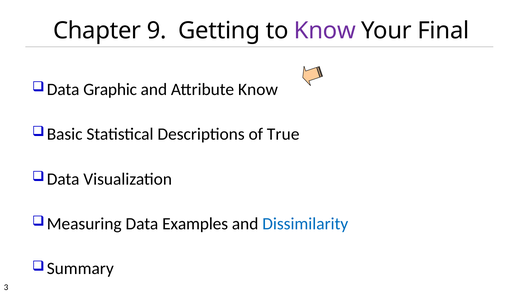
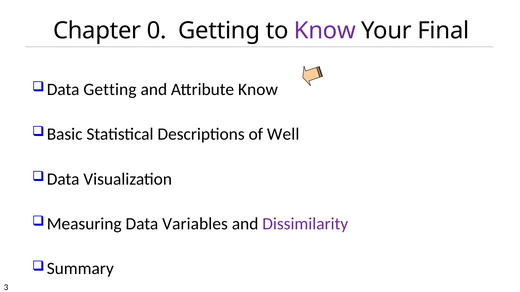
9: 9 -> 0 (157, 31)
Graphic: Graphic -> Getting (110, 90)
True: True -> Well (283, 134)
Examples: Examples -> Variables (195, 224)
Dissimilarity colour: blue -> purple (305, 224)
